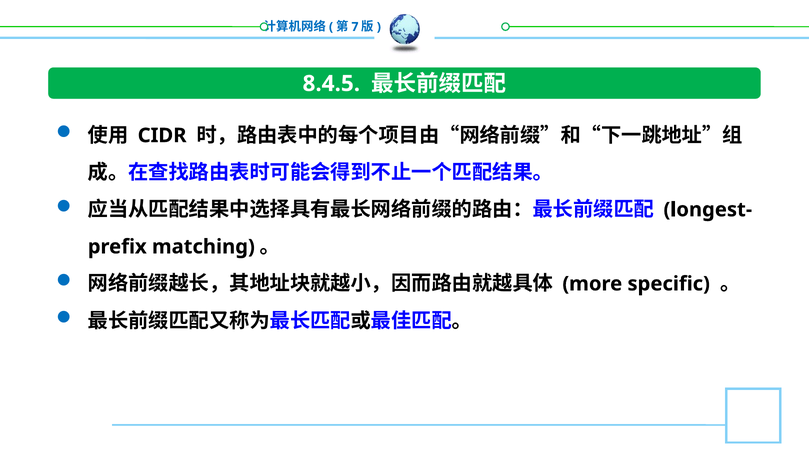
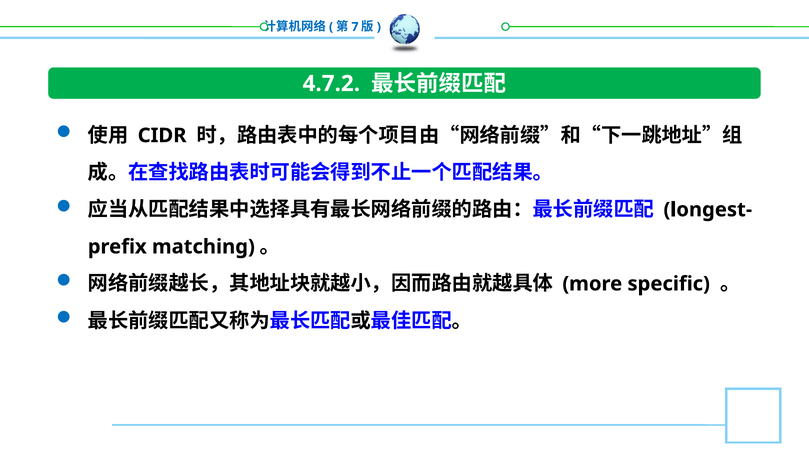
8.4.5: 8.4.5 -> 4.7.2 (331, 84)
